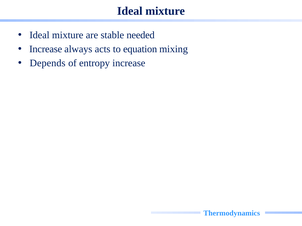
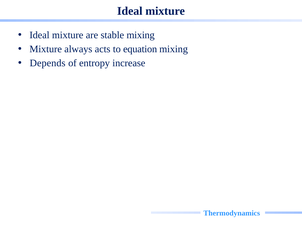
stable needed: needed -> mixing (141, 35)
Increase: Increase -> Mixture (46, 49)
